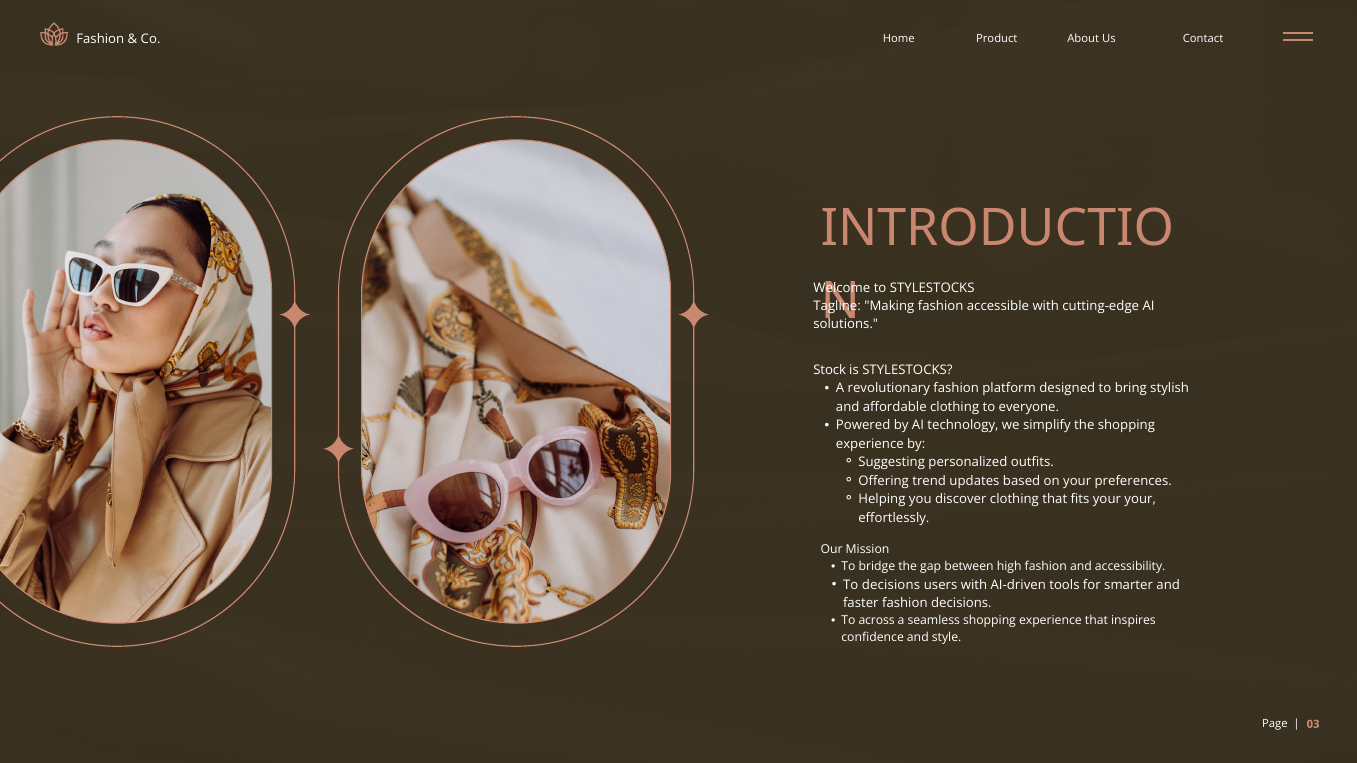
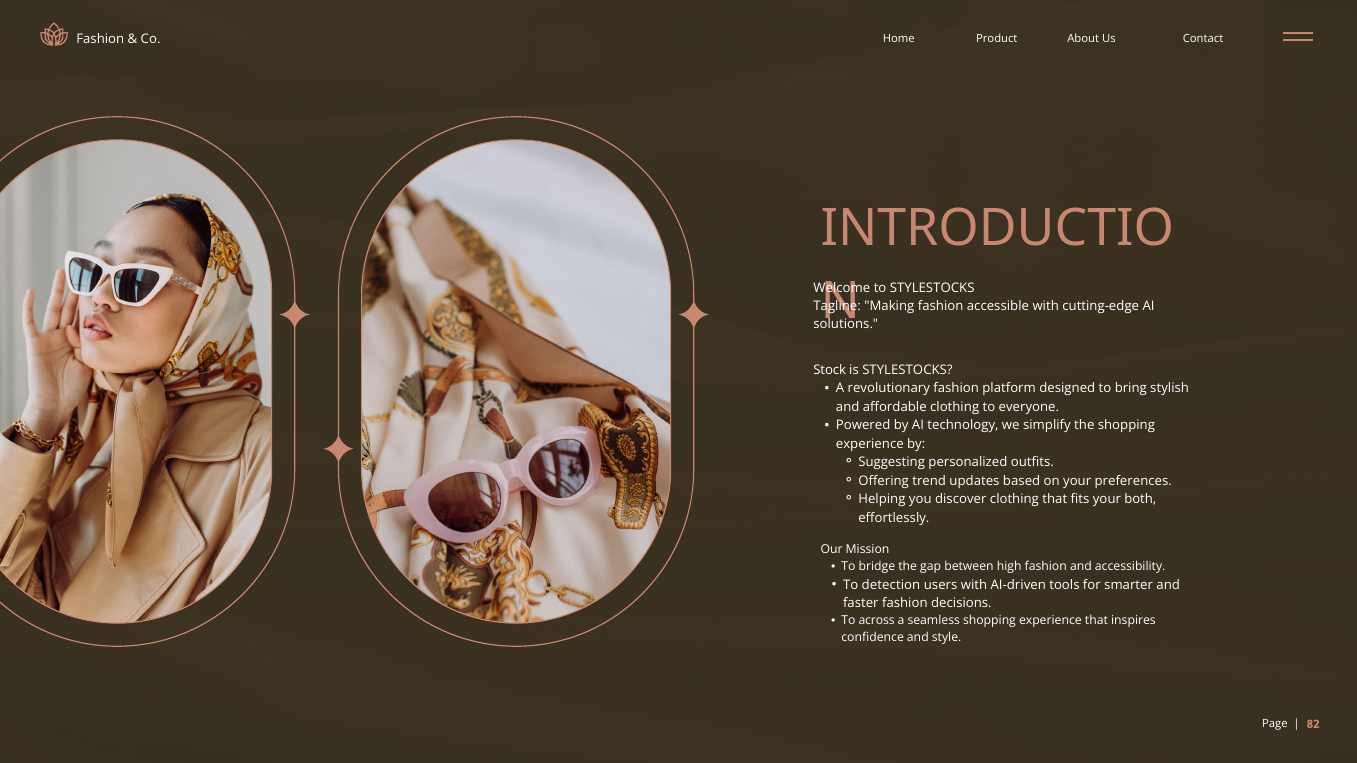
your your: your -> both (1140, 499)
To decisions: decisions -> detection (891, 585)
03: 03 -> 82 (1313, 724)
